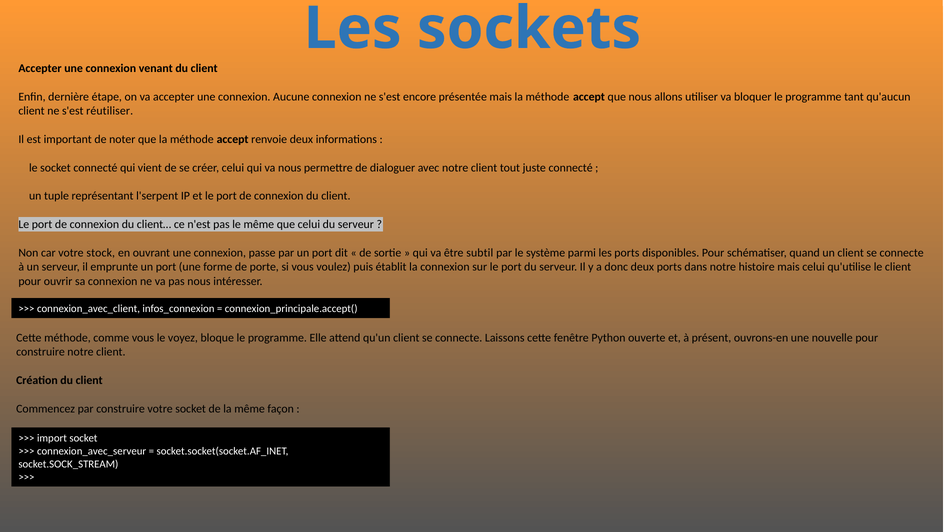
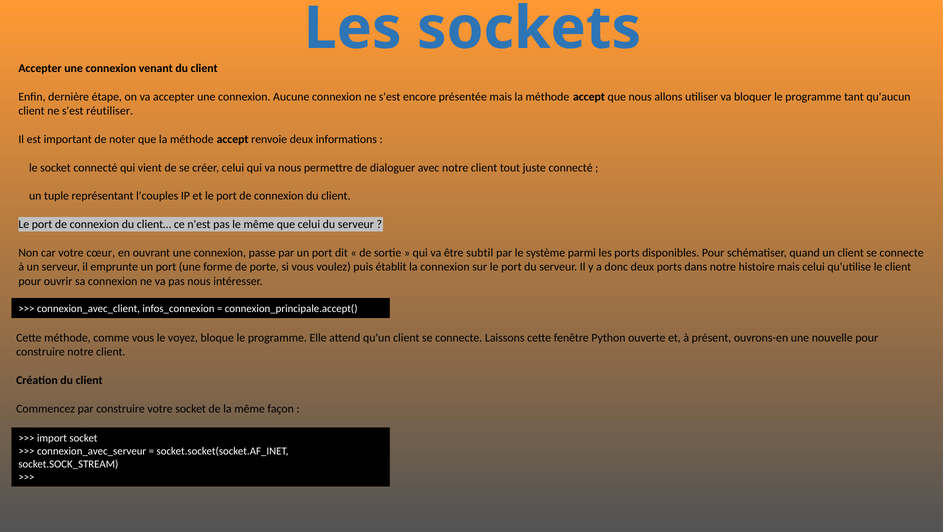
l'serpent: l'serpent -> l'couples (157, 196)
stock: stock -> cœur (101, 253)
